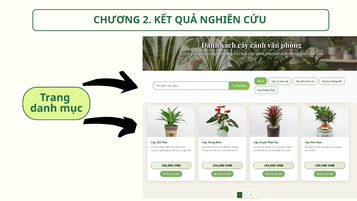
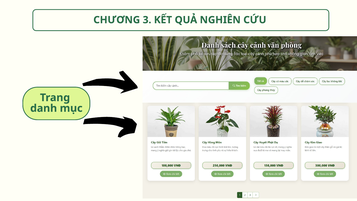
2: 2 -> 3 (147, 20)
